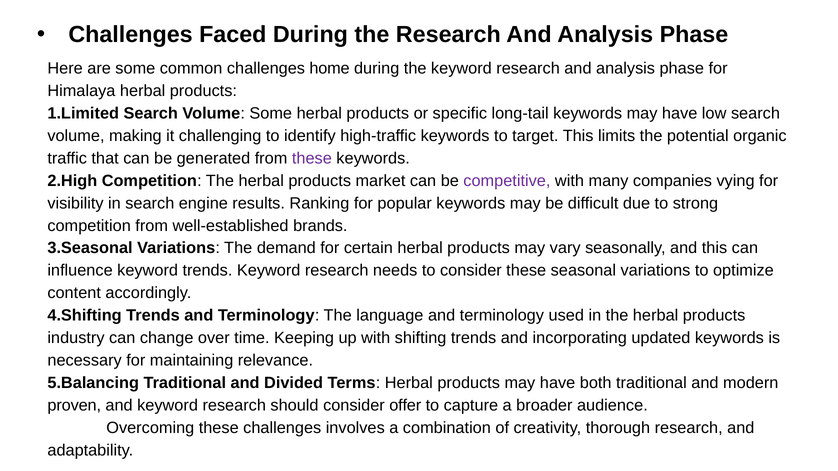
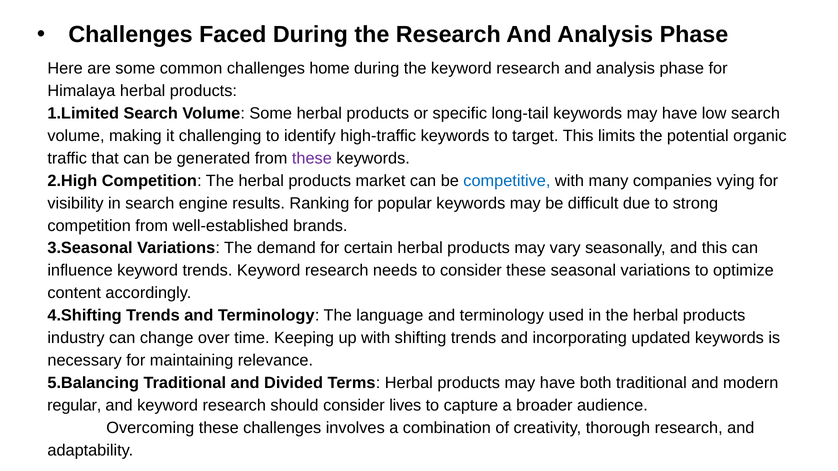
competitive colour: purple -> blue (507, 181)
proven: proven -> regular (74, 406)
offer: offer -> lives (405, 406)
